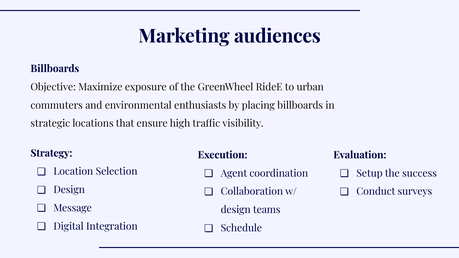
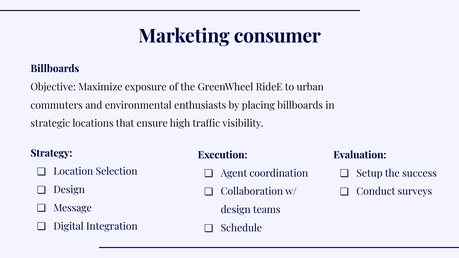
audiences: audiences -> consumer (277, 36)
